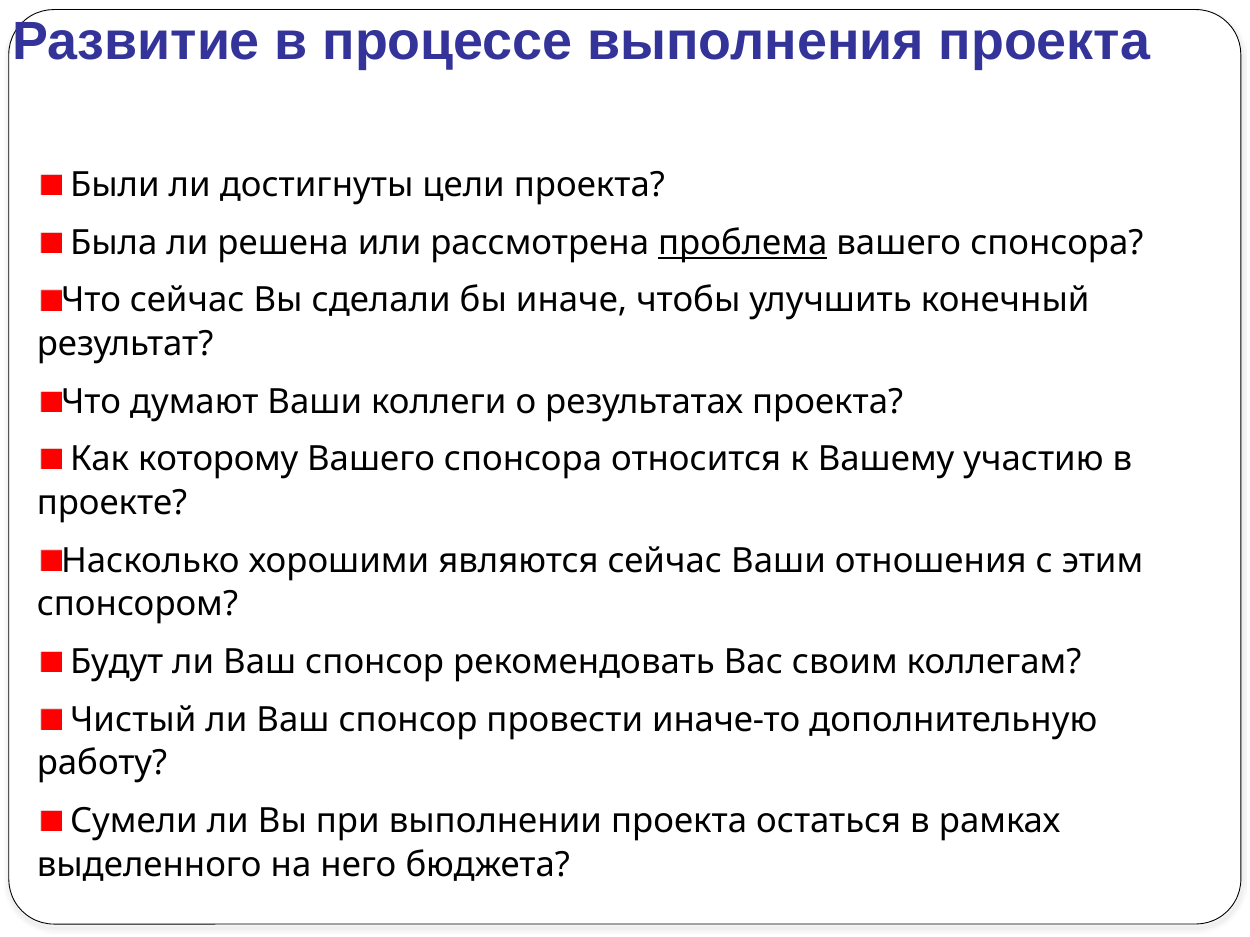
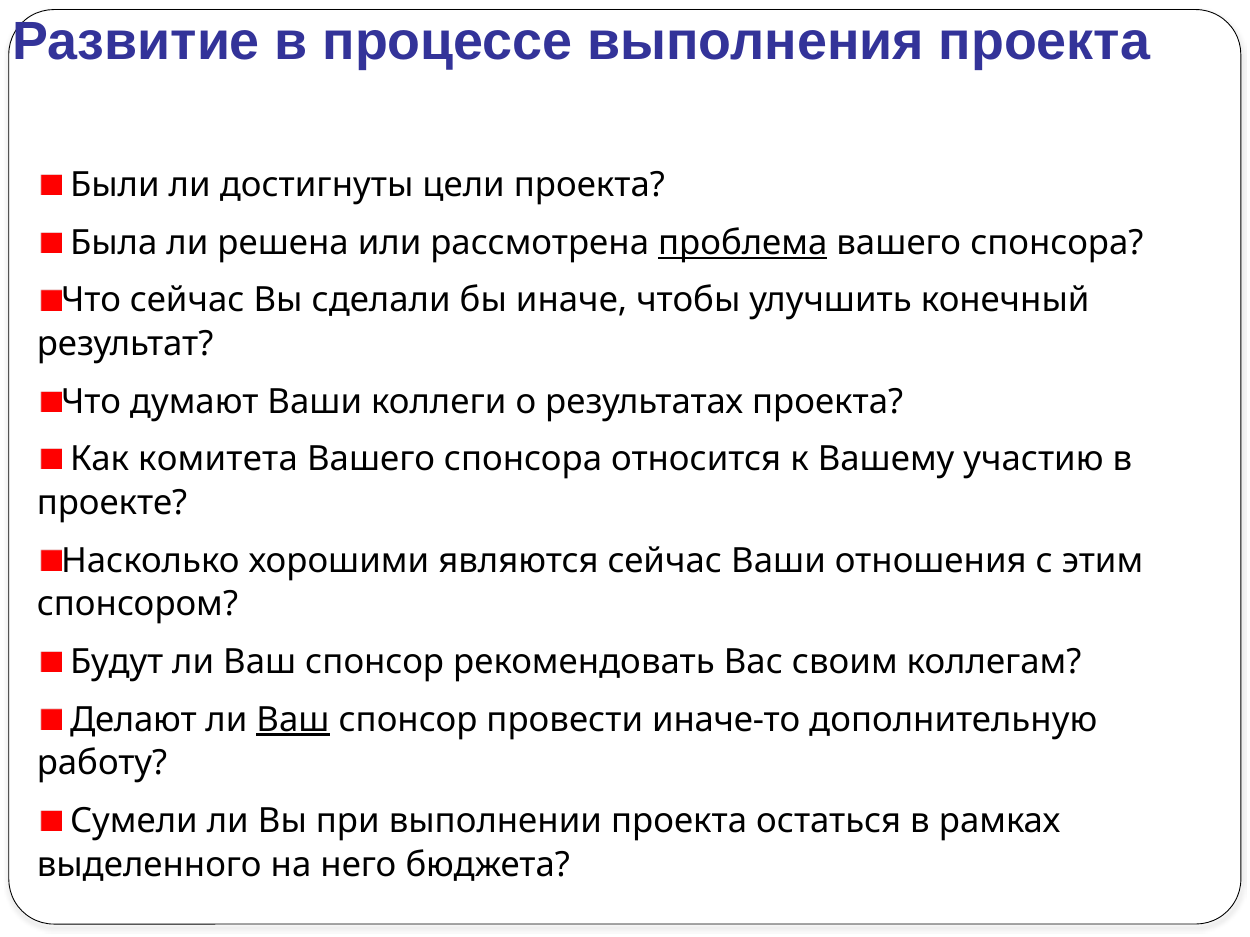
которому: которому -> комитета (218, 460)
Чистый: Чистый -> Делают (133, 720)
Ваш underline: none -> present (293, 720)
